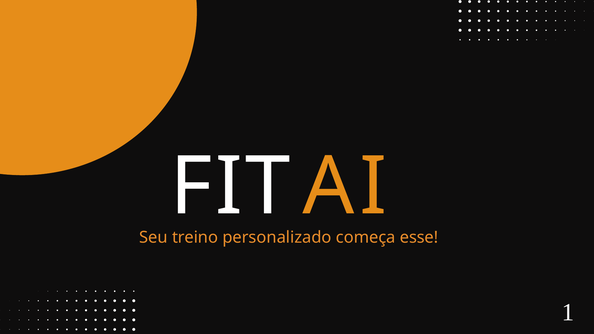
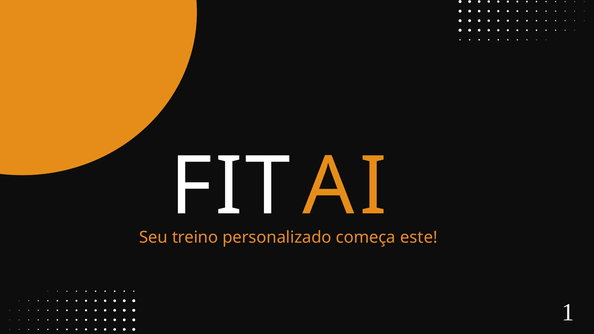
esse: esse -> este (419, 238)
